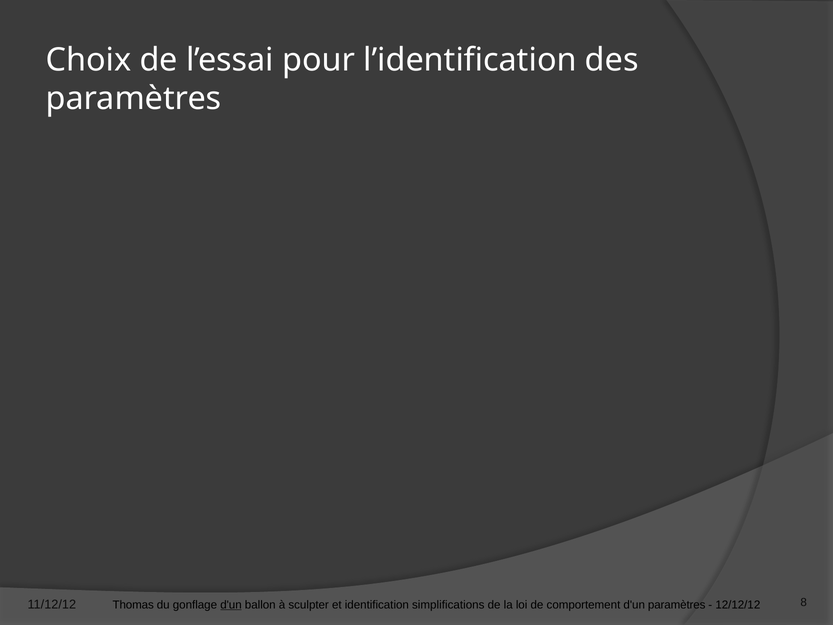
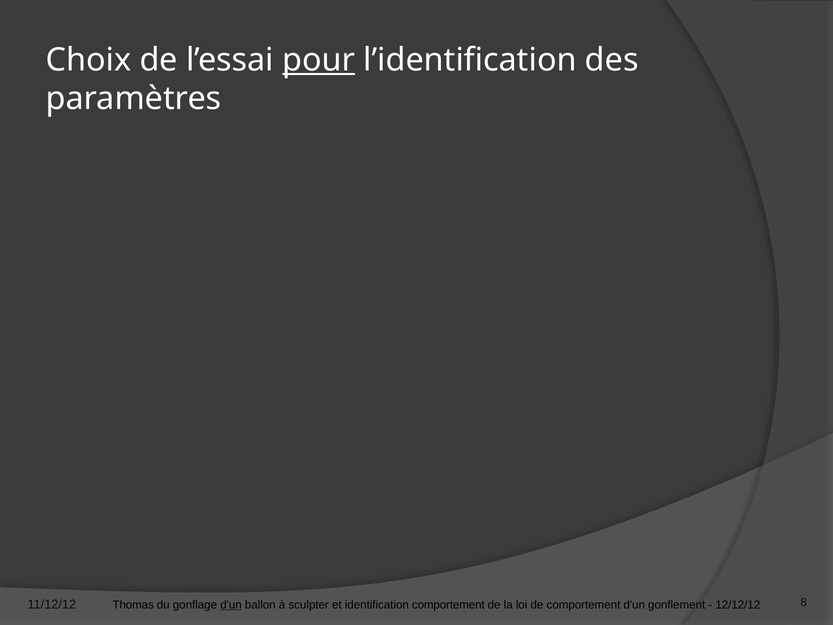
pour underline: none -> present (319, 60)
identification simplifications: simplifications -> comportement (448, 604)
d'un paramètres: paramètres -> gonflement (677, 604)
